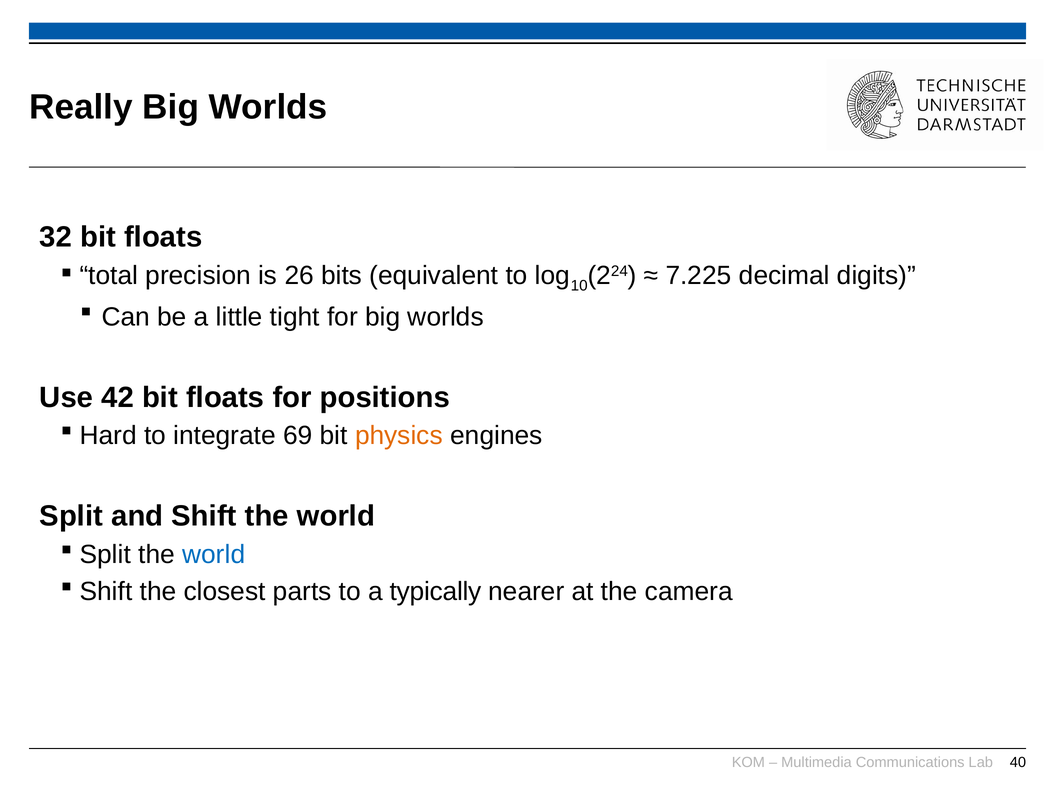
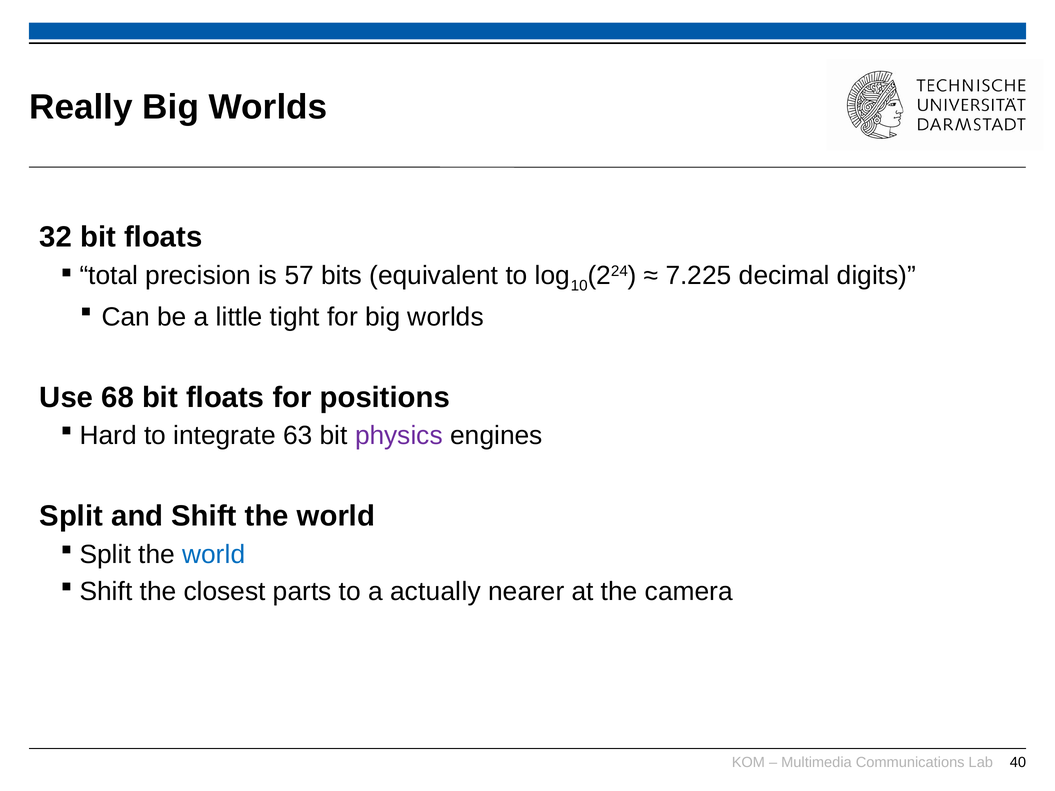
26: 26 -> 57 (299, 276)
42: 42 -> 68 (118, 397)
69: 69 -> 63 (298, 436)
physics colour: orange -> purple (399, 436)
typically: typically -> actually (435, 592)
